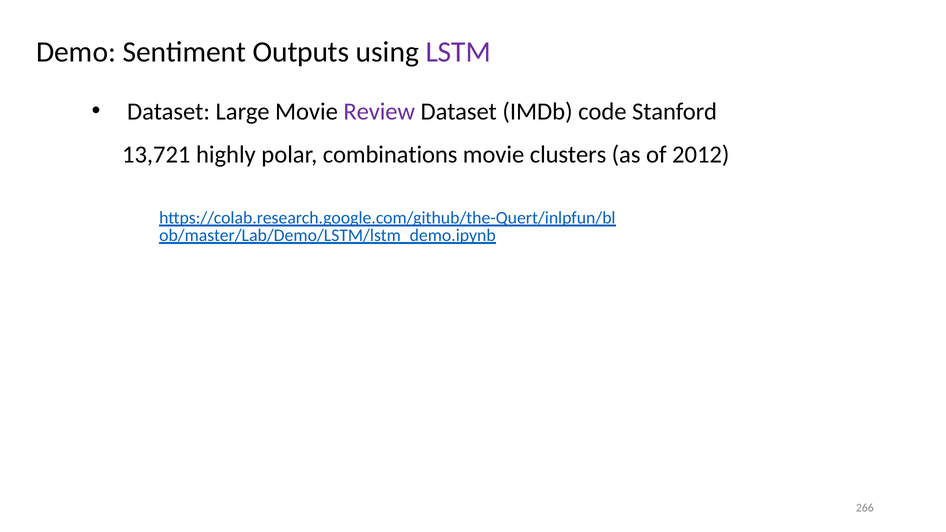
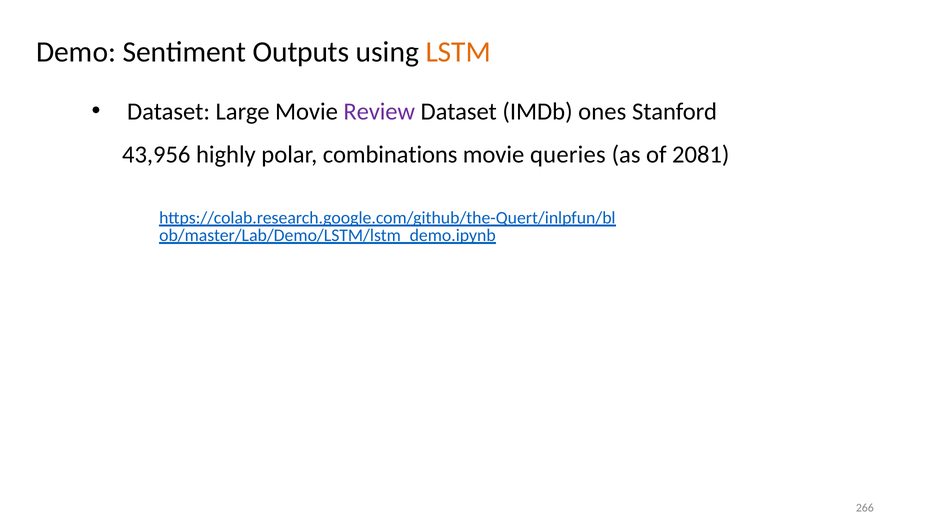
LSTM colour: purple -> orange (458, 52)
code: code -> ones (602, 112)
13,721: 13,721 -> 43,956 (156, 155)
clusters: clusters -> queries (568, 155)
2012: 2012 -> 2081 (701, 155)
